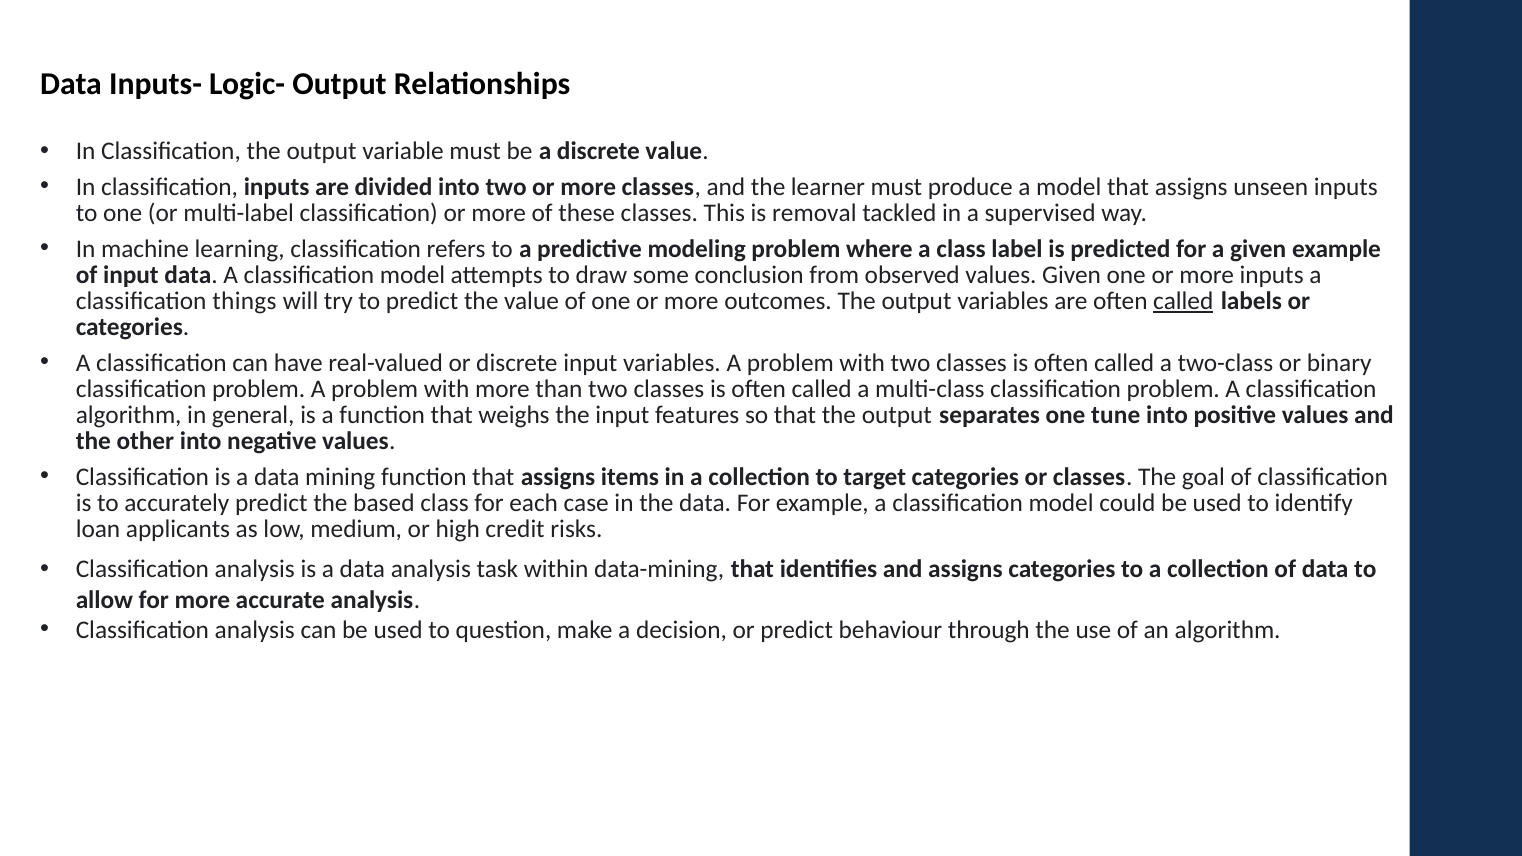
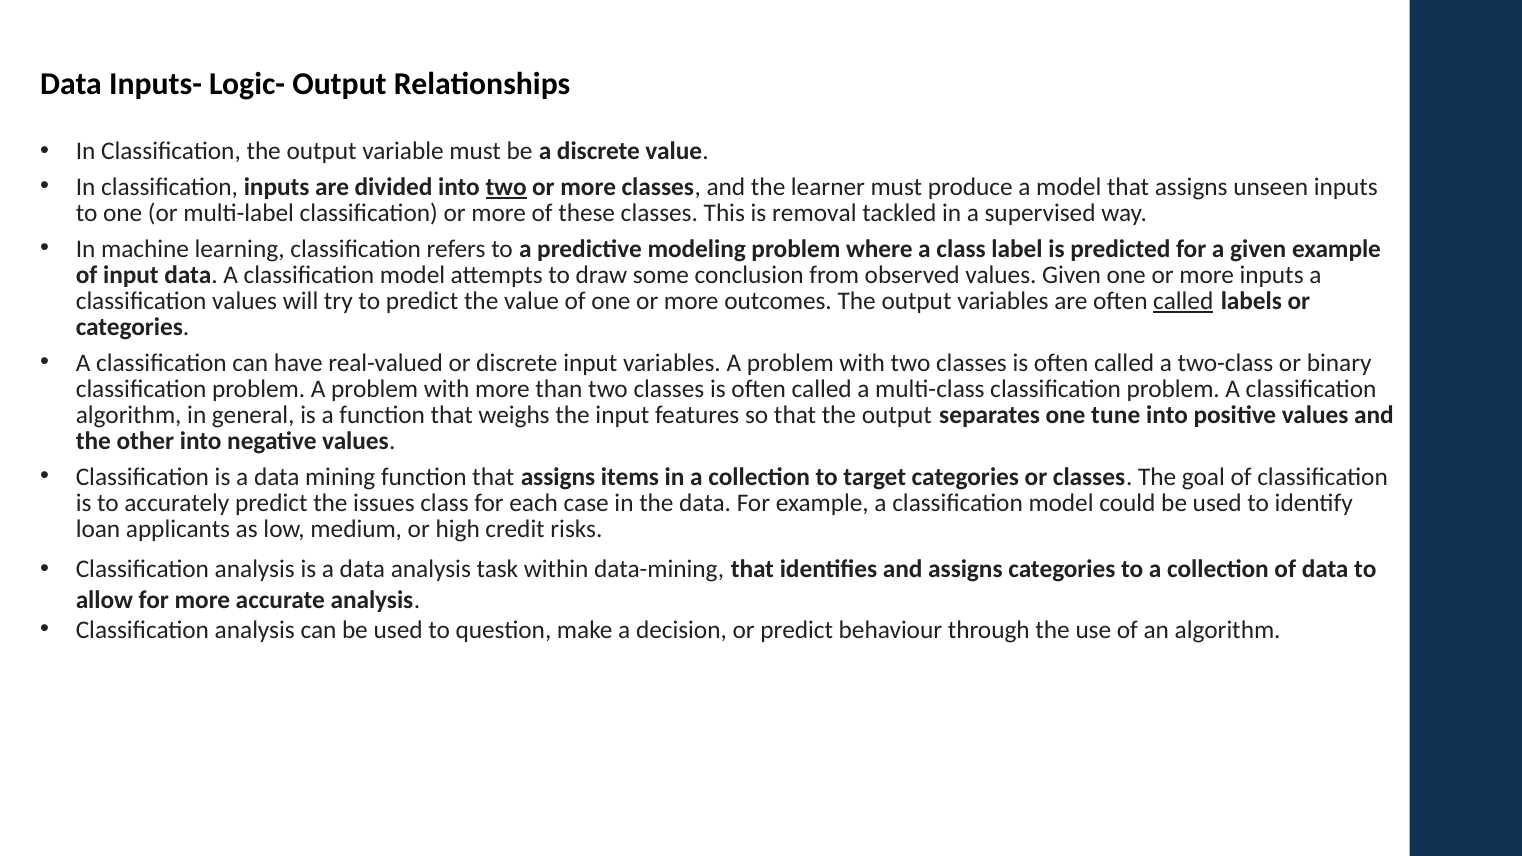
two underline: none -> present (506, 187)
classification things: things -> values (245, 301)
based: based -> issues (384, 503)
